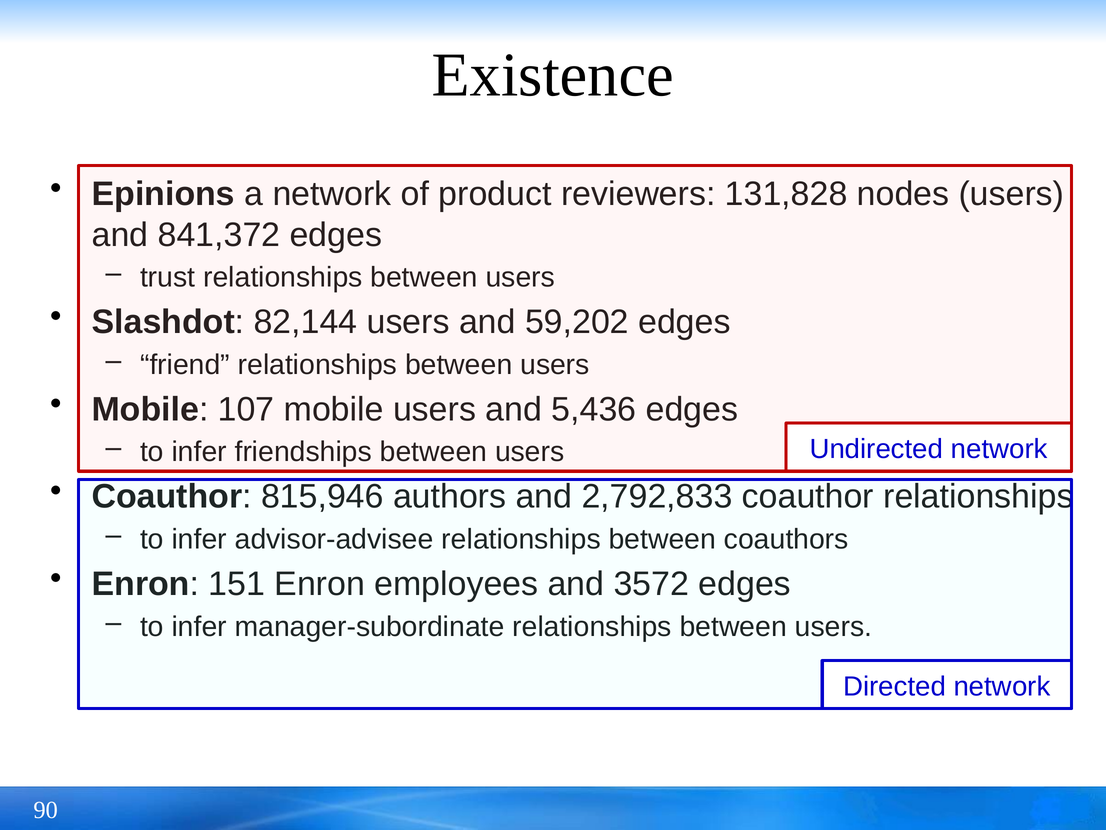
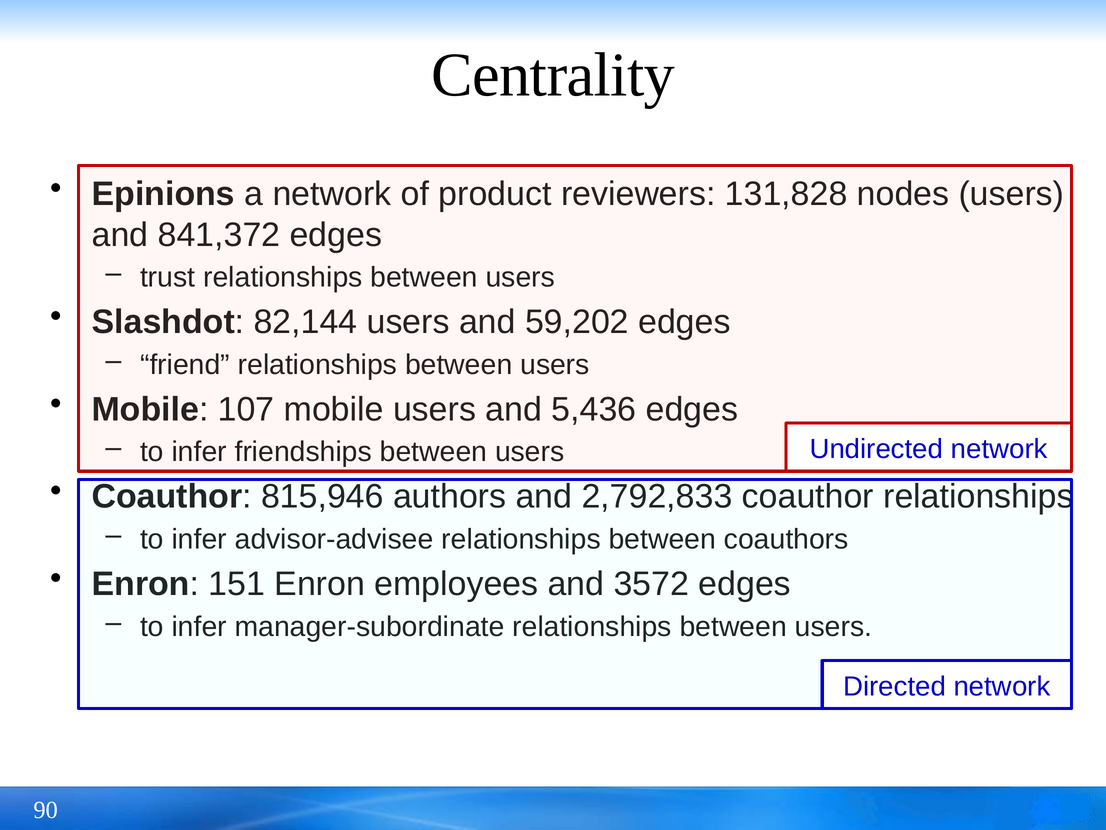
Existence: Existence -> Centrality (553, 75)
